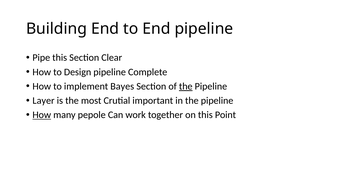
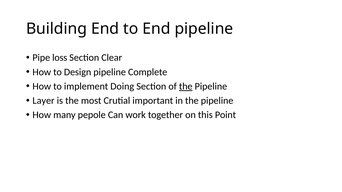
Pipe this: this -> loss (60, 58)
Bayes: Bayes -> Doing (122, 87)
How underline: present -> none (42, 115)
